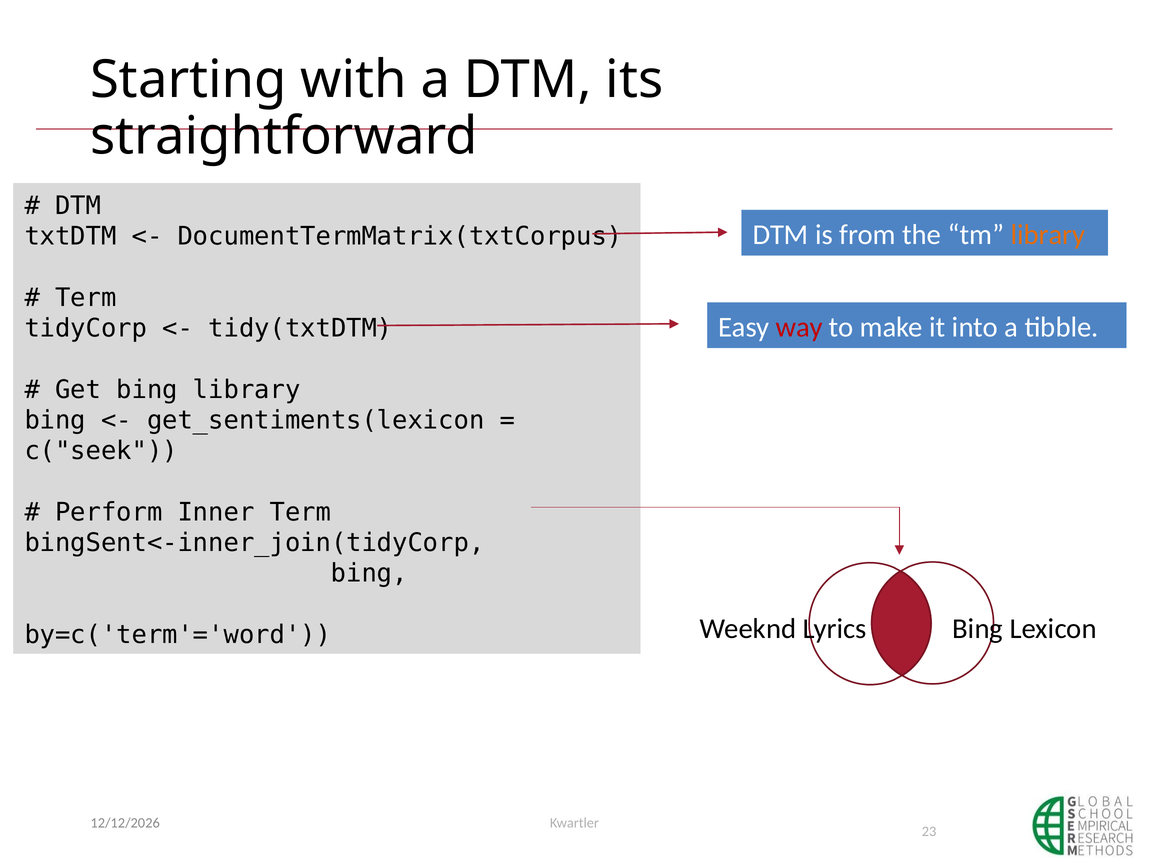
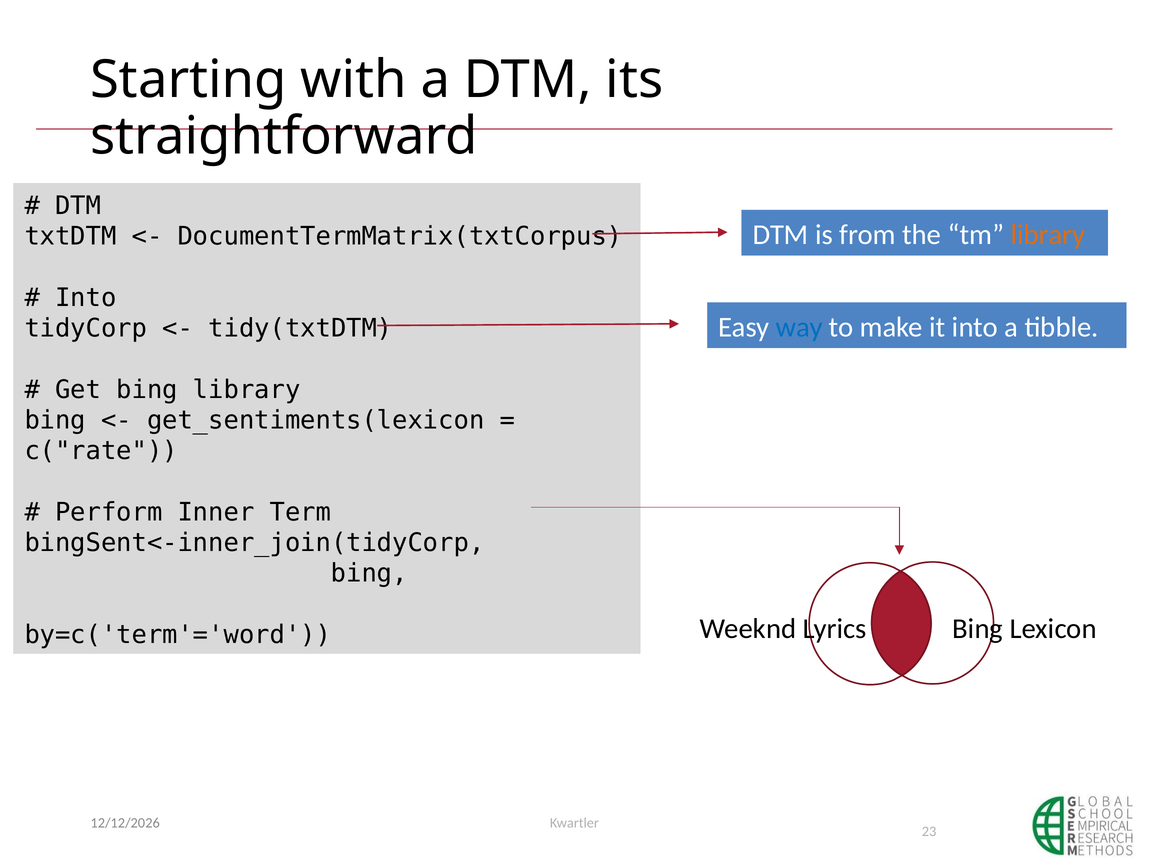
Term: Term -> Into (86, 298)
way colour: red -> blue (799, 327)
c("seek: c("seek -> c("rate (101, 451)
